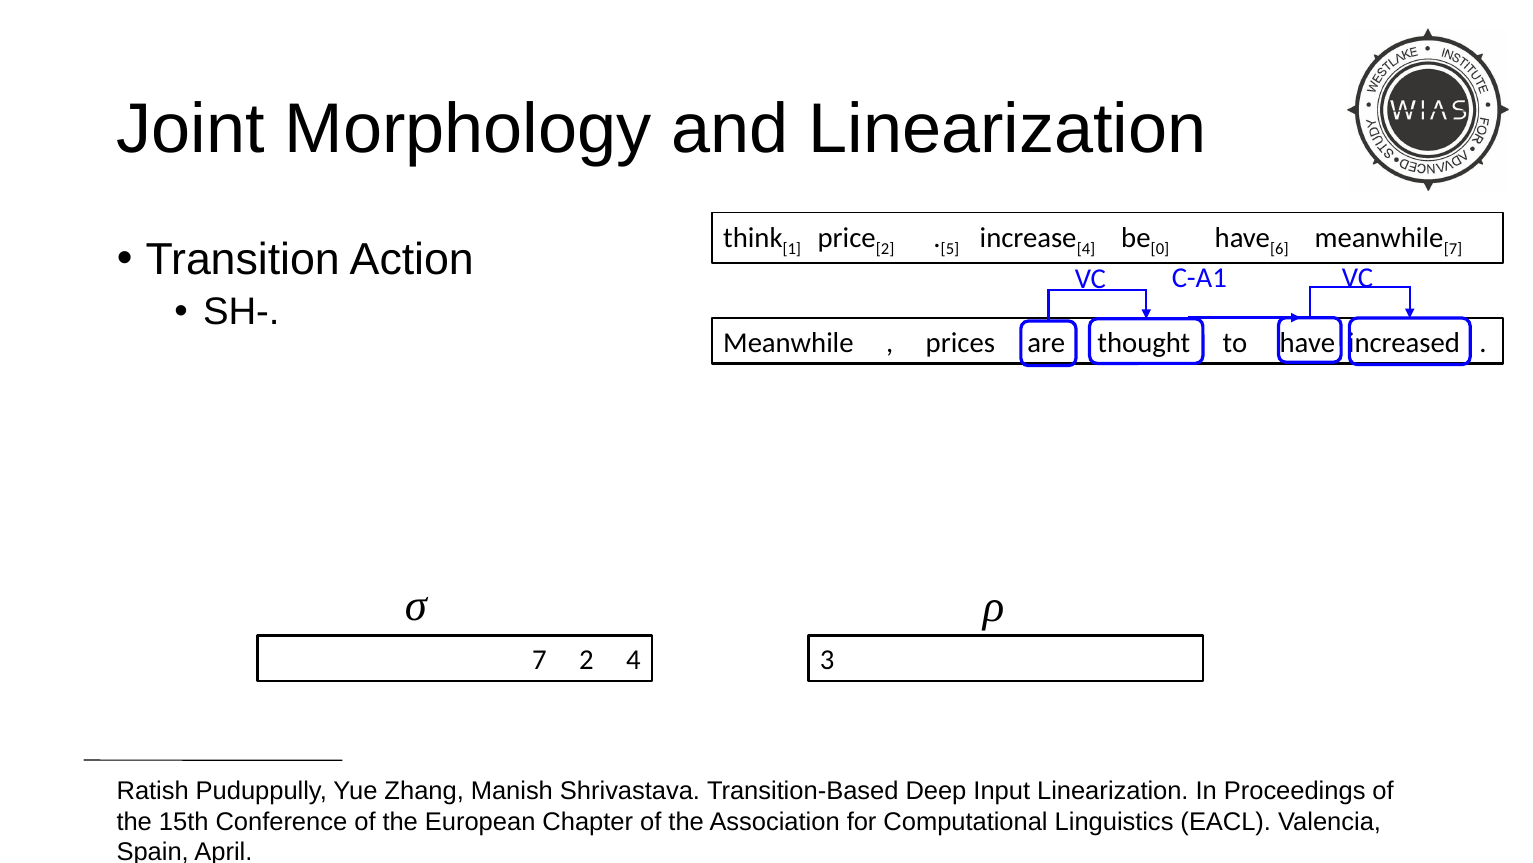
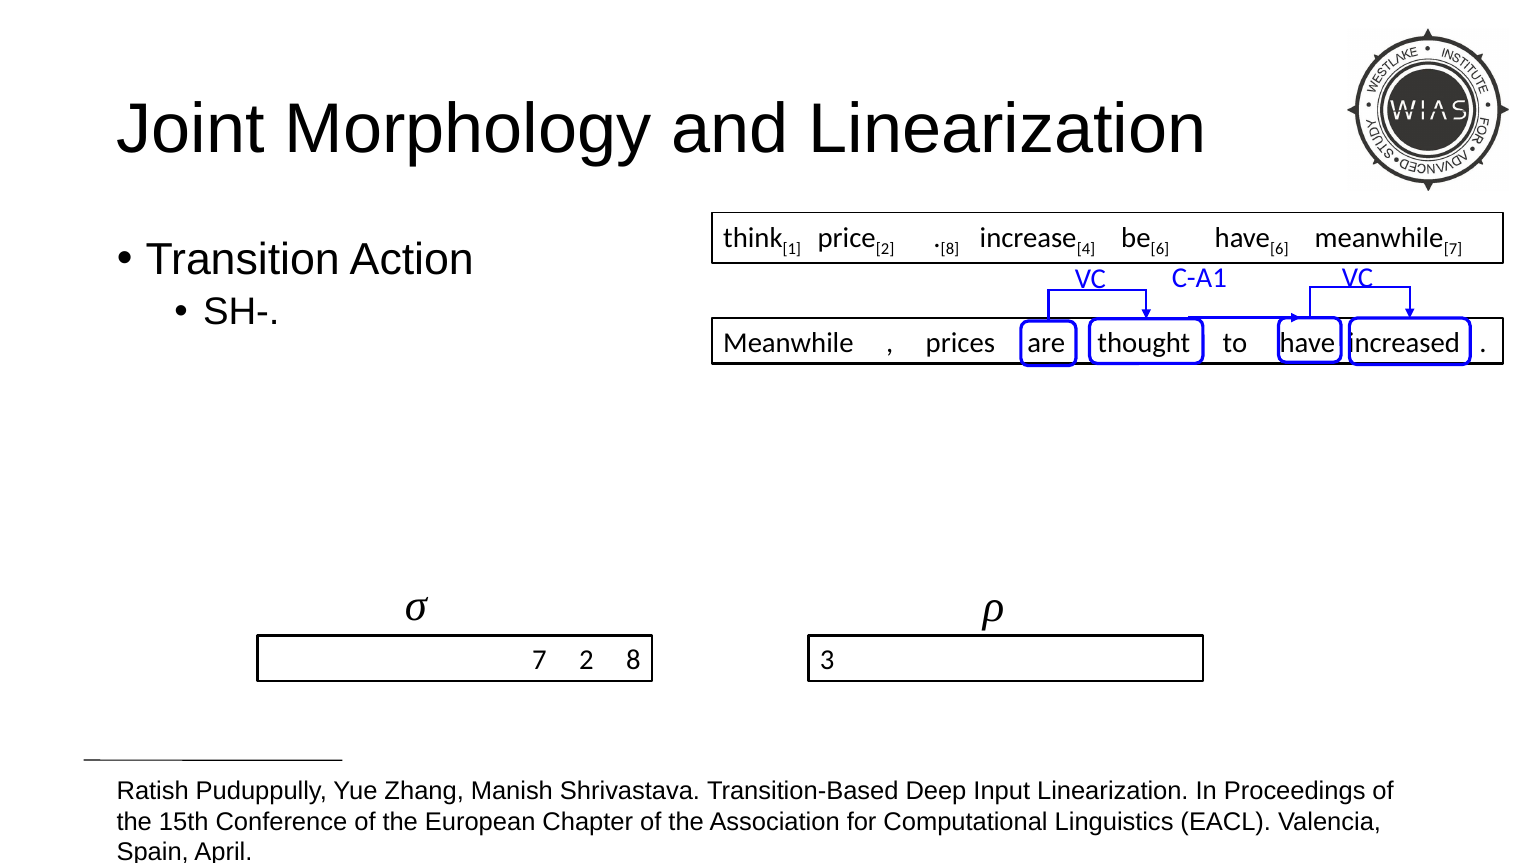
5: 5 -> 8 (950, 249)
0: 0 -> 6 (1160, 249)
2 4: 4 -> 8 (633, 660)
